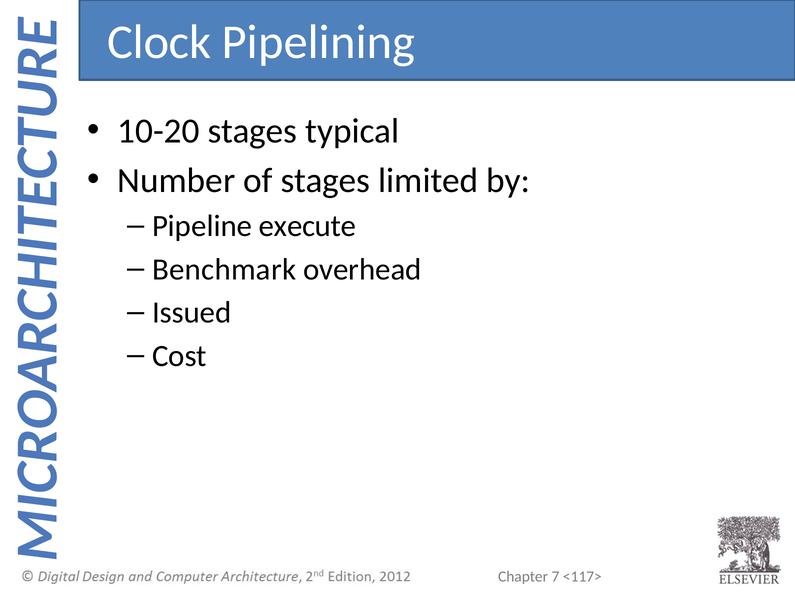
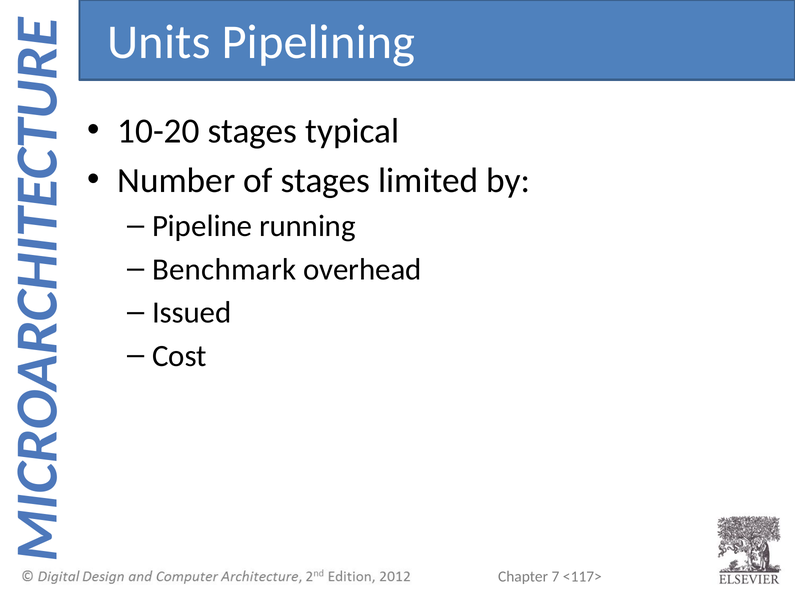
Clock: Clock -> Units (159, 42)
execute: execute -> running (307, 226)
